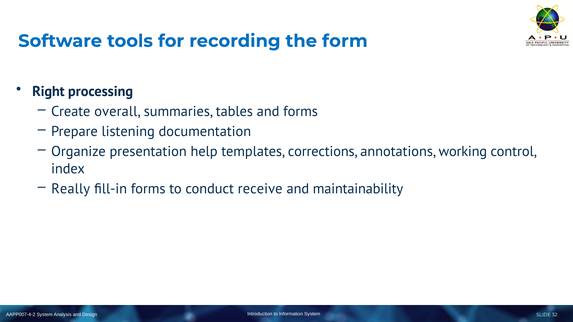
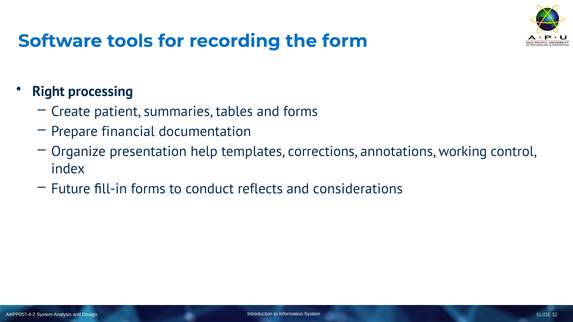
overall: overall -> patient (118, 112)
listening: listening -> financial (128, 132)
Really: Really -> Future (71, 189)
receive: receive -> reflects (260, 189)
maintainability: maintainability -> considerations (358, 189)
